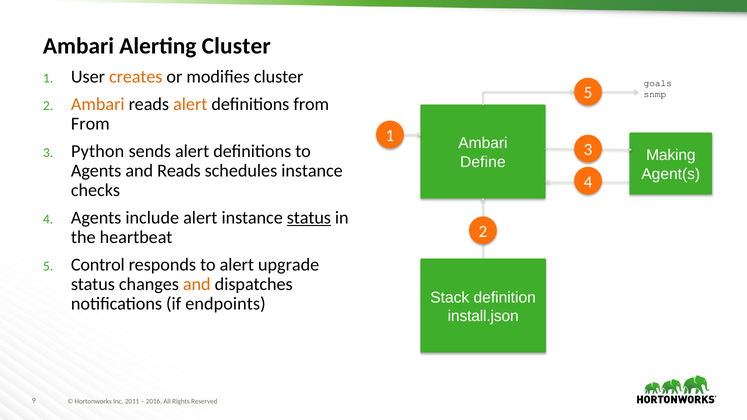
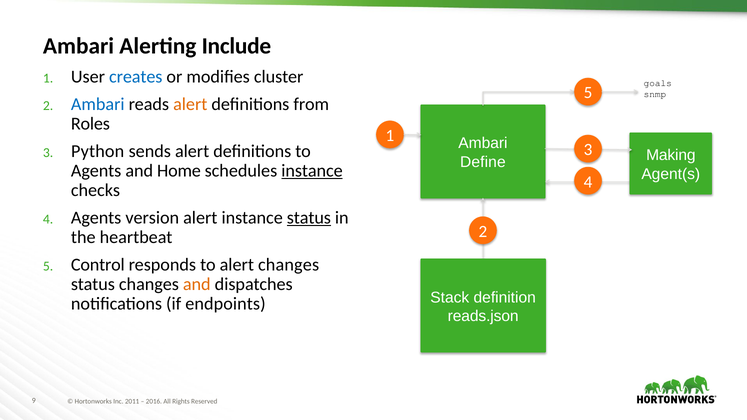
Alerting Cluster: Cluster -> Include (236, 46)
creates colour: orange -> blue (136, 77)
Ambari colour: orange -> blue (98, 104)
From: From -> Roles (90, 124)
and Reads: Reads -> Home (179, 171)
instance underline: none -> present (312, 171)
include: include -> version (152, 218)
alert upgrade: upgrade -> changes (289, 265)
install.json: install.json -> reads.json (483, 316)
